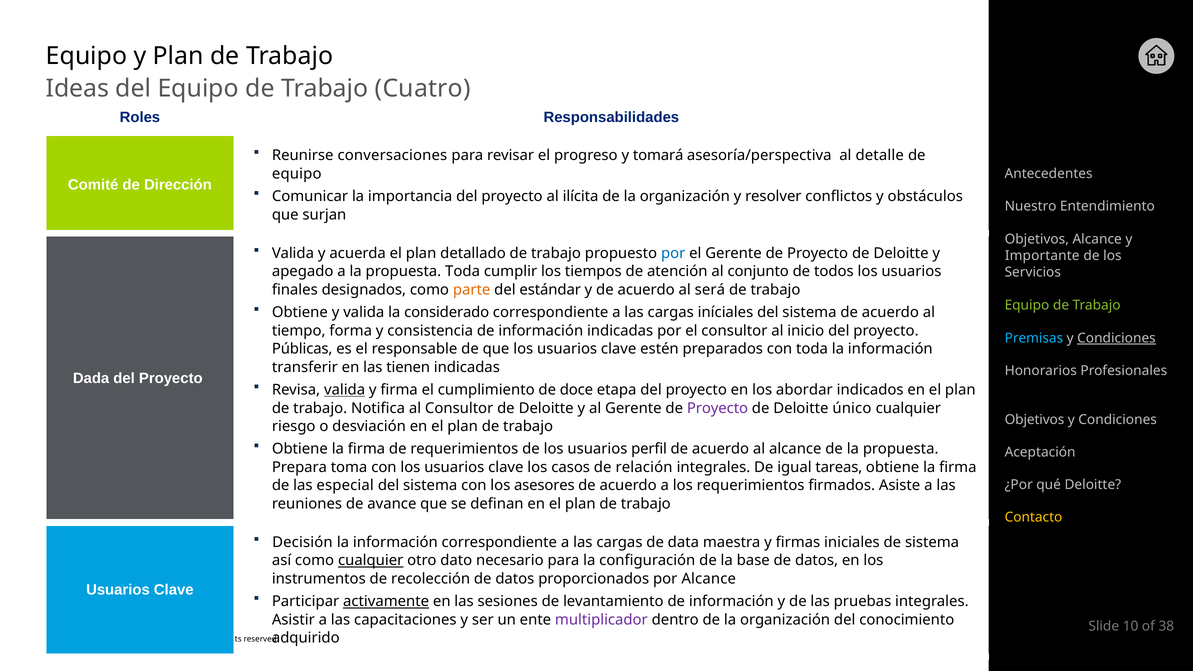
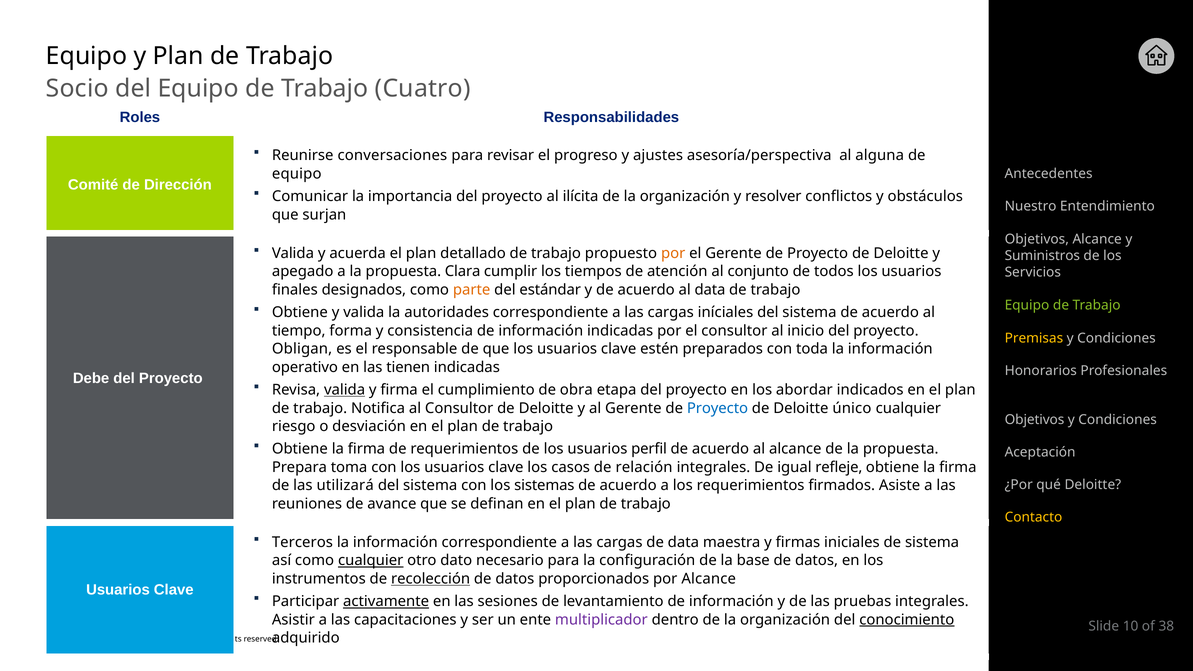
Ideas: Ideas -> Socio (77, 89)
tomará: tomará -> ajustes (658, 156)
detalle: detalle -> alguna (880, 156)
por colour: blue -> orange (673, 253)
Importante: Importante -> Suministros (1042, 256)
propuesta Toda: Toda -> Clara (463, 271)
al será: será -> data (710, 290)
considerado: considerado -> autoridades (447, 312)
Premisas colour: light blue -> yellow (1034, 338)
Condiciones underline: present -> none (1116, 338)
Públicas: Públicas -> Obligan (302, 349)
transferir: transferir -> operativo (305, 367)
Dada: Dada -> Debe (91, 378)
doce: doce -> obra (576, 390)
Proyecto colour: purple -> blue (717, 408)
tareas: tareas -> refleje (839, 467)
especial: especial -> utilizará (345, 486)
asesores: asesores -> sistemas (544, 486)
Decisión: Decisión -> Terceros (302, 542)
recolección underline: none -> present (431, 579)
conocimiento underline: none -> present (907, 620)
